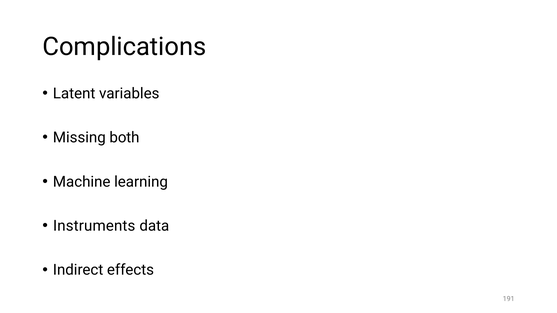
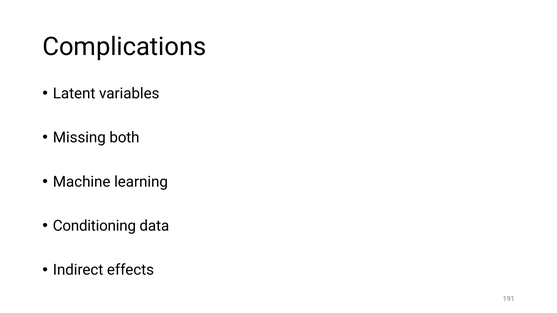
Instruments: Instruments -> Conditioning (94, 226)
